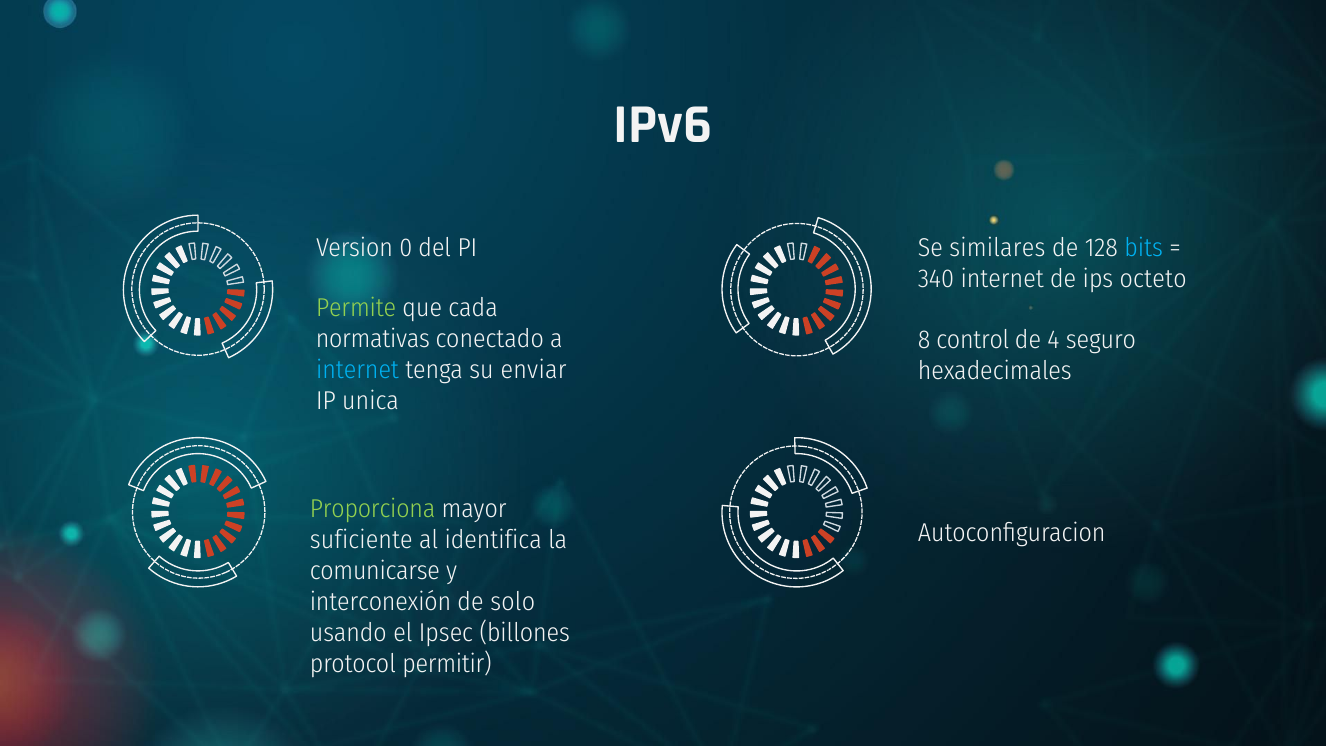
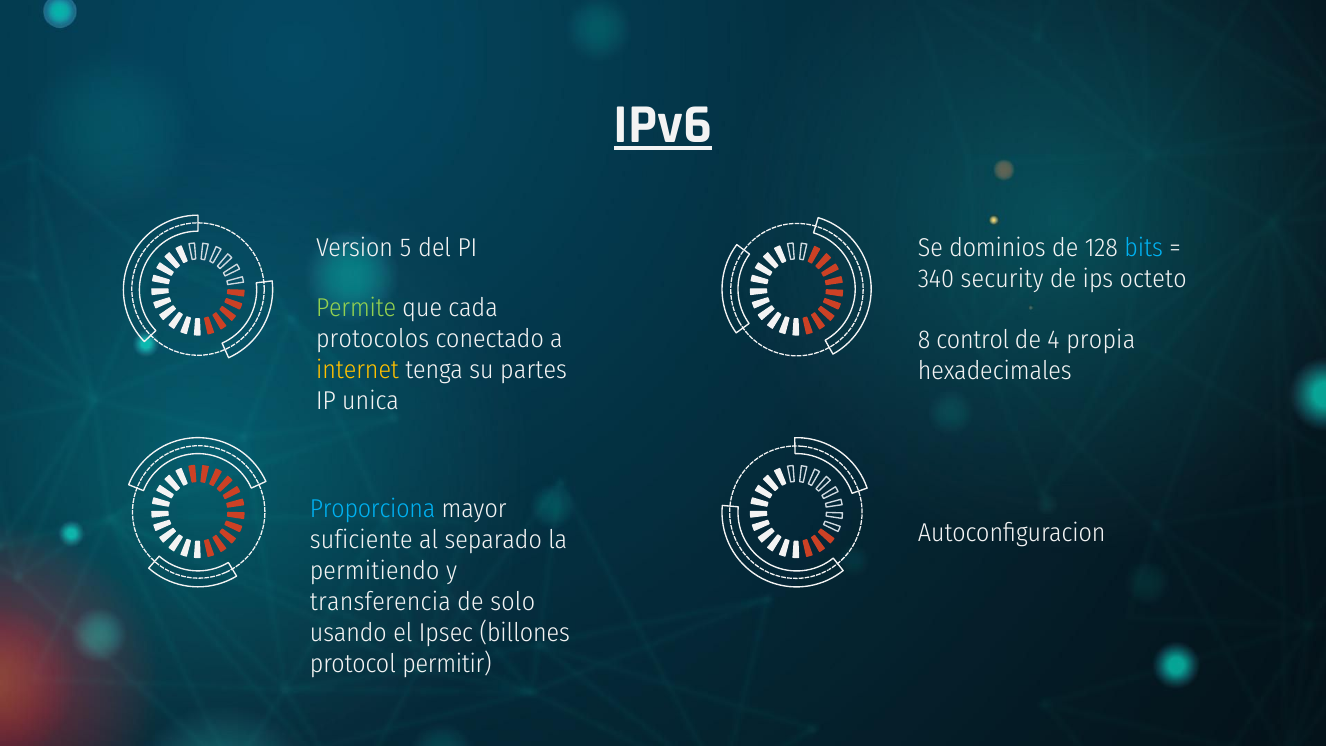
IPv6 underline: none -> present (663, 124)
0: 0 -> 5 (406, 248)
similares: similares -> dominios (997, 248)
340 internet: internet -> security (1002, 279)
normativas: normativas -> protocolos (373, 339)
seguro: seguro -> propia (1101, 340)
internet colour: light blue -> yellow (358, 370)
enviar: enviar -> partes (534, 370)
Proporciona colour: light green -> light blue (373, 509)
identifica: identifica -> separado (493, 540)
comunicarse: comunicarse -> permitiendo (375, 571)
interconexión: interconexión -> transferencia (380, 602)
